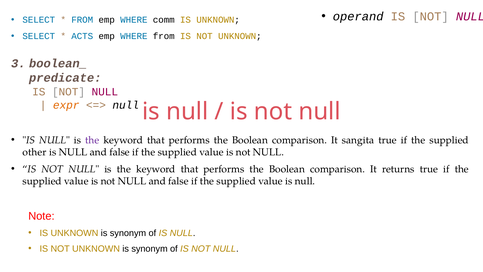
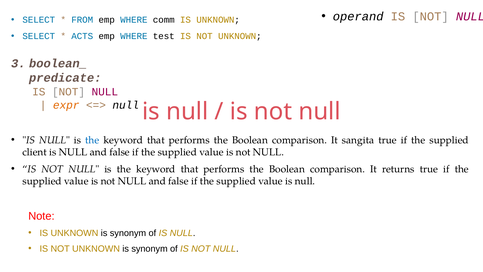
WHERE from: from -> test (164, 36)
the colour: purple -> blue (92, 140)
other: other -> client (35, 152)
